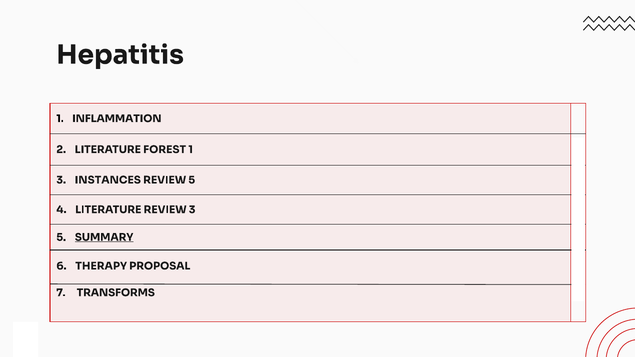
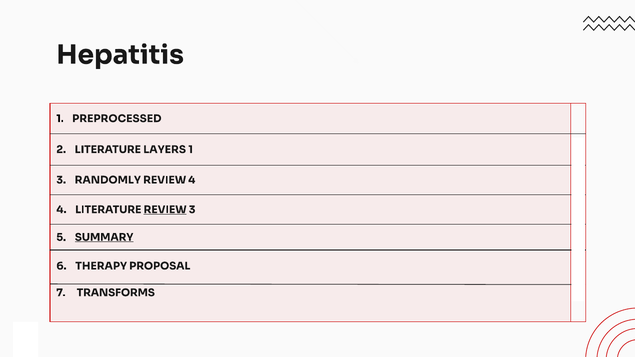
INFLAMMATION: INFLAMMATION -> PREPROCESSED (117, 119)
FOREST: FOREST -> LAYERS (165, 150)
INSTANCES: INSTANCES -> RANDOMLY (108, 180)
REVIEW 5: 5 -> 4 (192, 180)
REVIEW underline: none -> present (165, 210)
